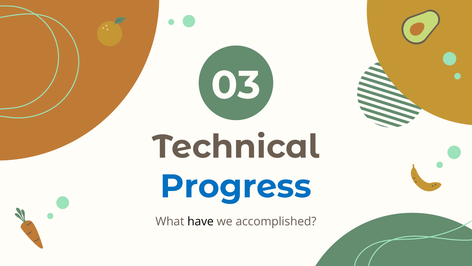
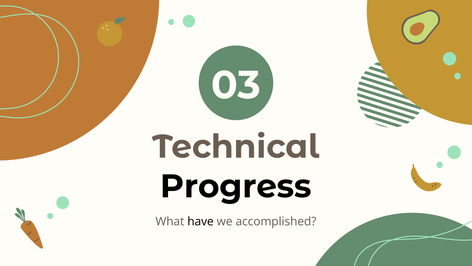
Progress colour: blue -> black (236, 186)
